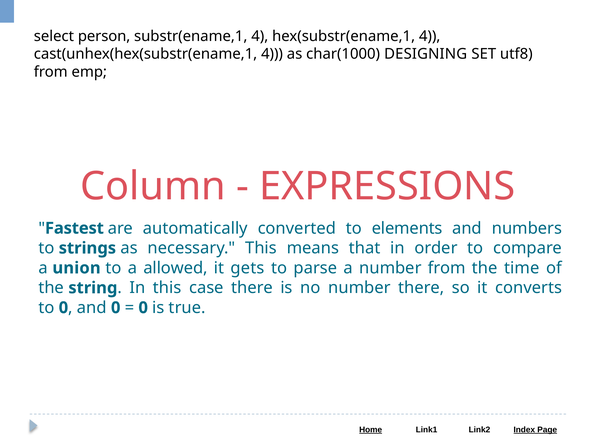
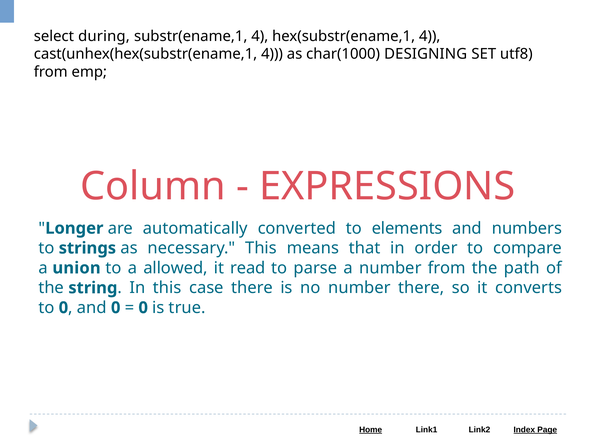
person: person -> during (104, 36)
Fastest: Fastest -> Longer (74, 228)
gets: gets -> read (248, 268)
time: time -> path (522, 268)
